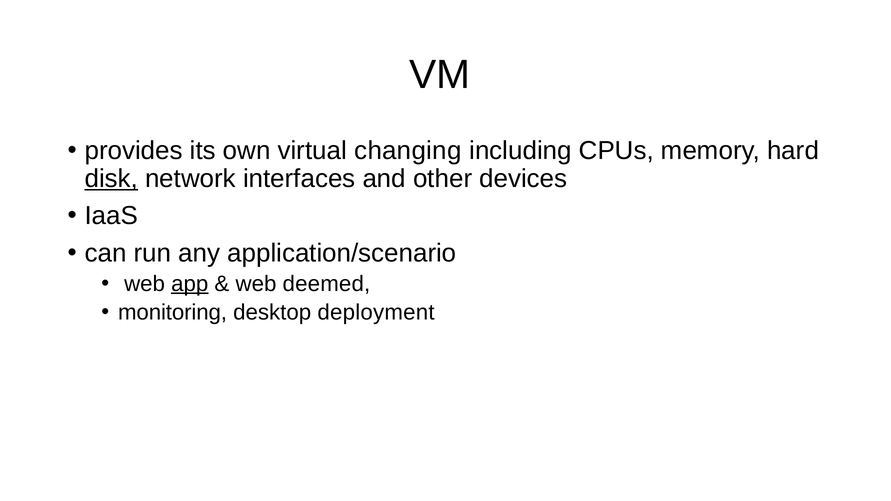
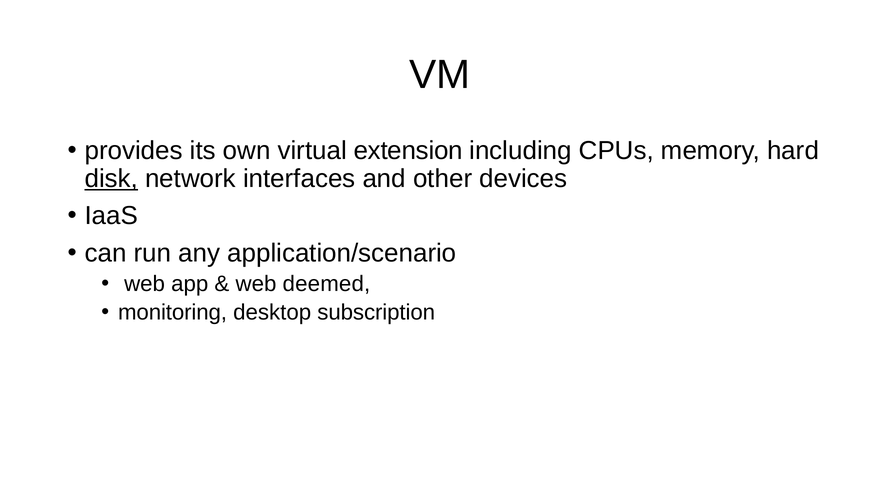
changing: changing -> extension (408, 151)
app underline: present -> none (190, 284)
deployment: deployment -> subscription (376, 313)
